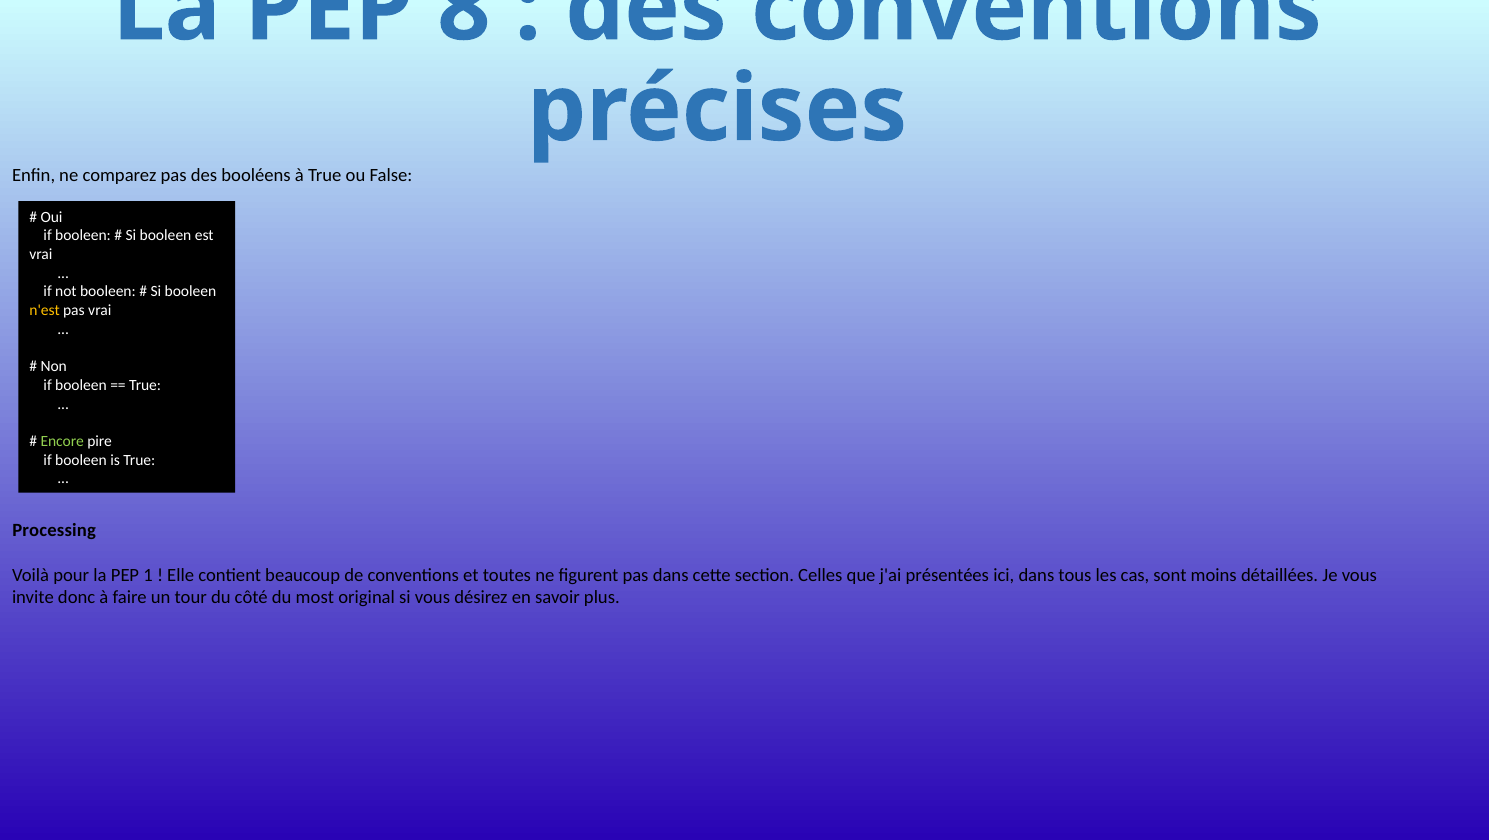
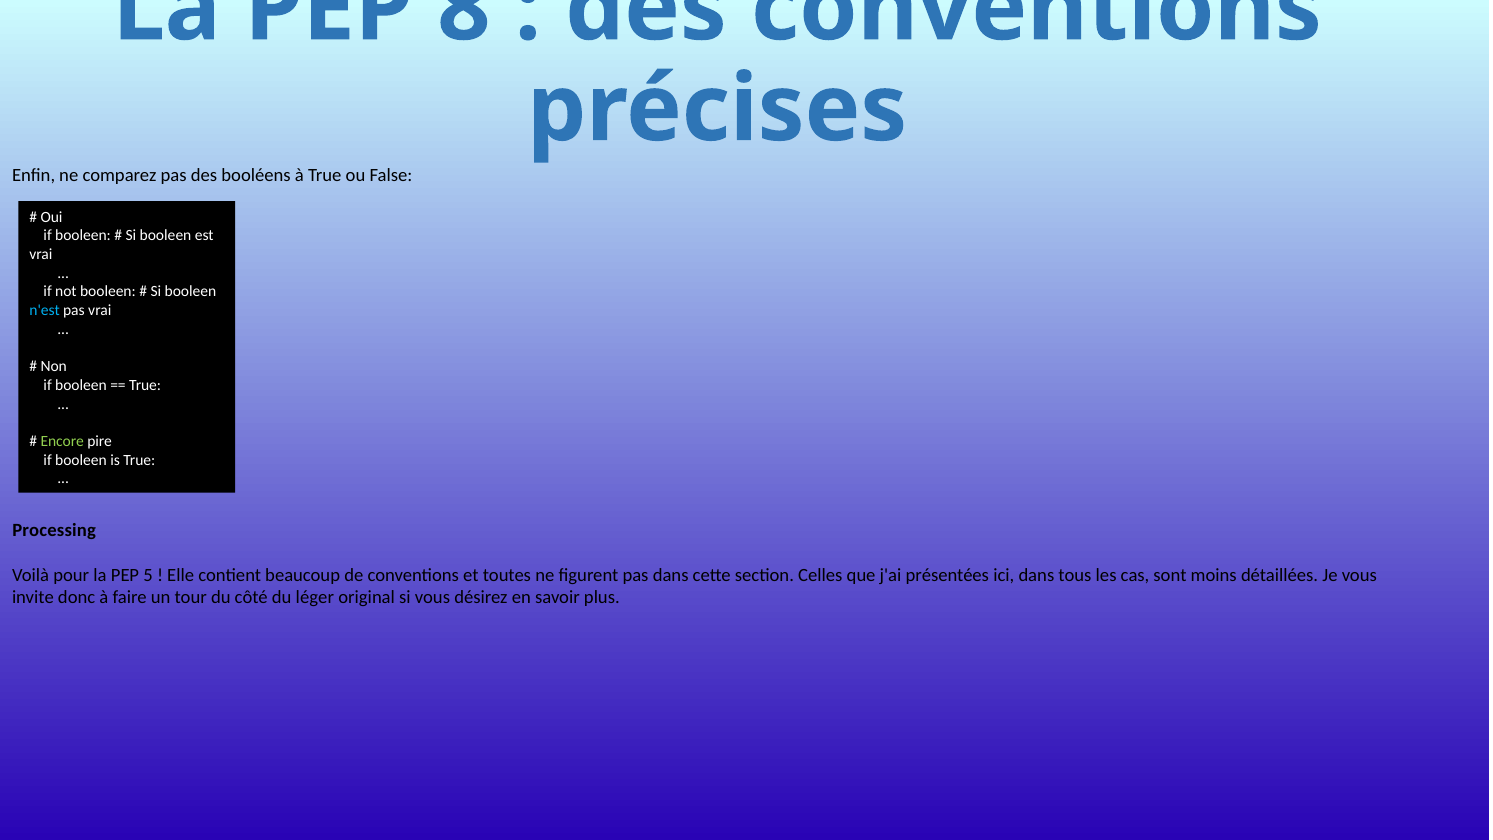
n'est colour: yellow -> light blue (45, 310)
1: 1 -> 5 (148, 575)
most: most -> léger (315, 597)
